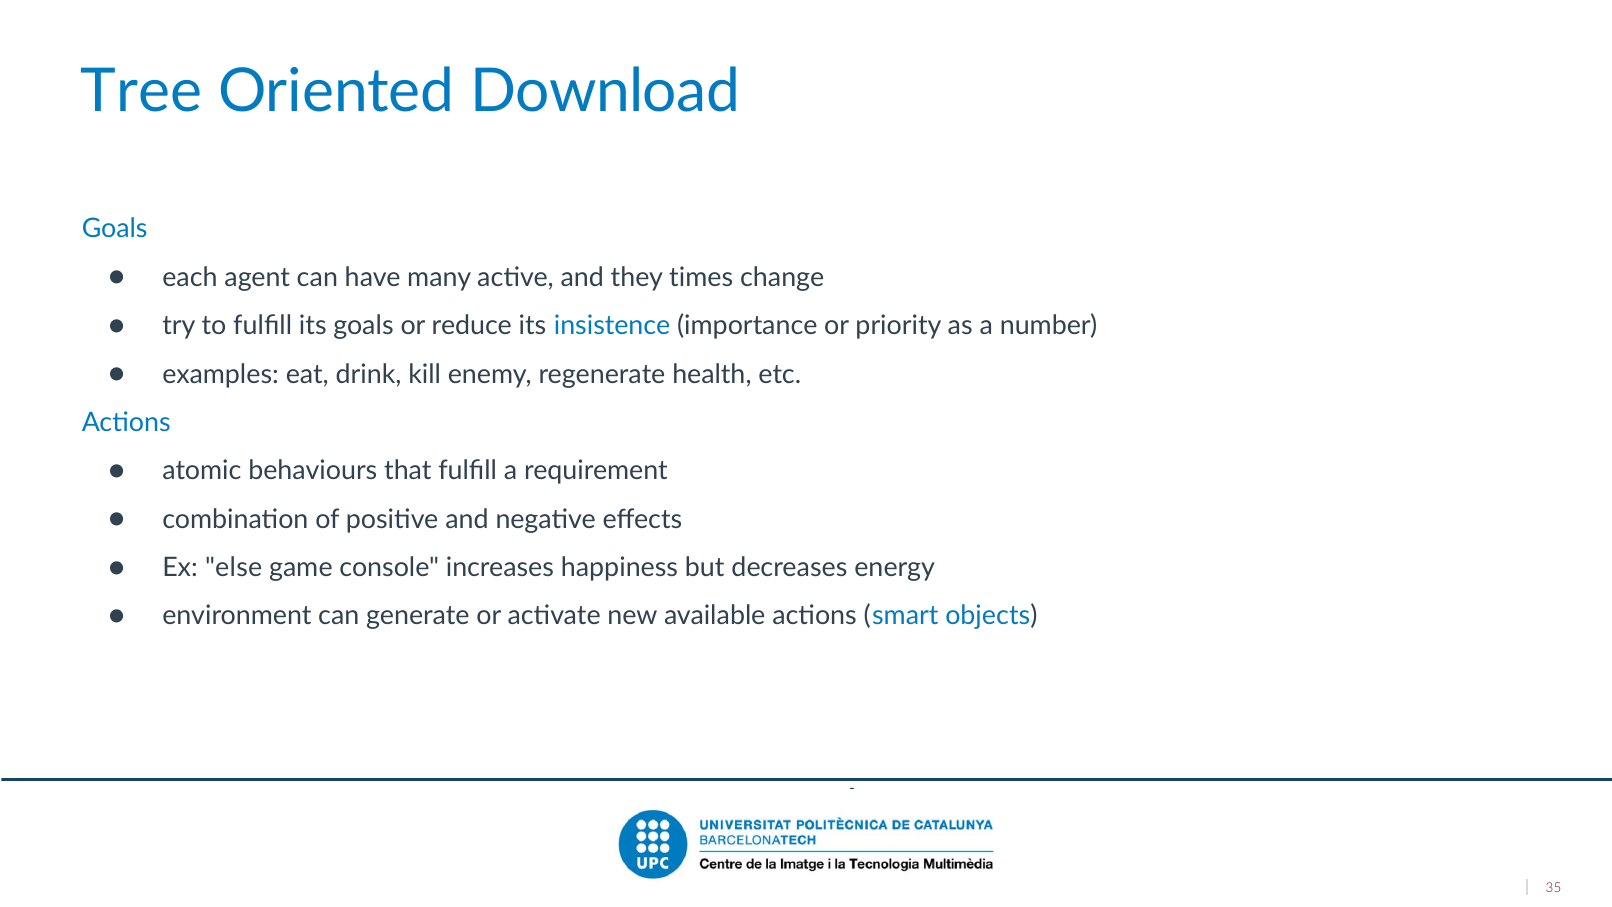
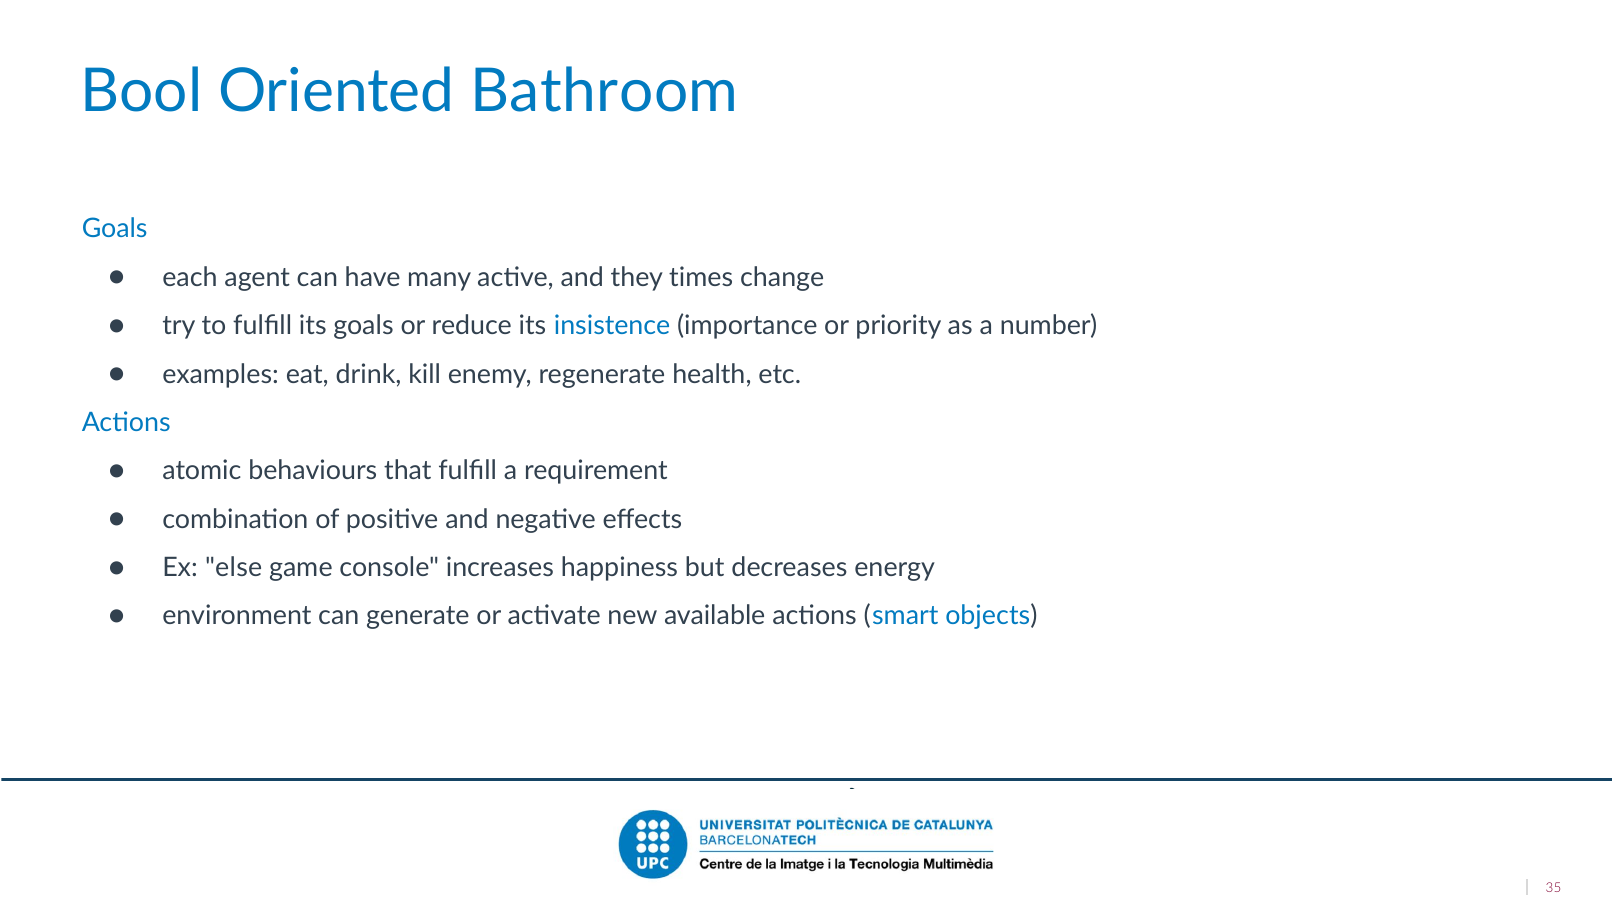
Tree: Tree -> Bool (141, 92)
Download: Download -> Bathroom (604, 92)
